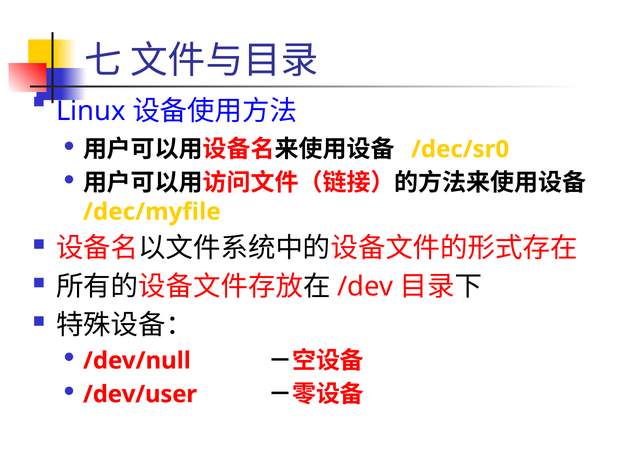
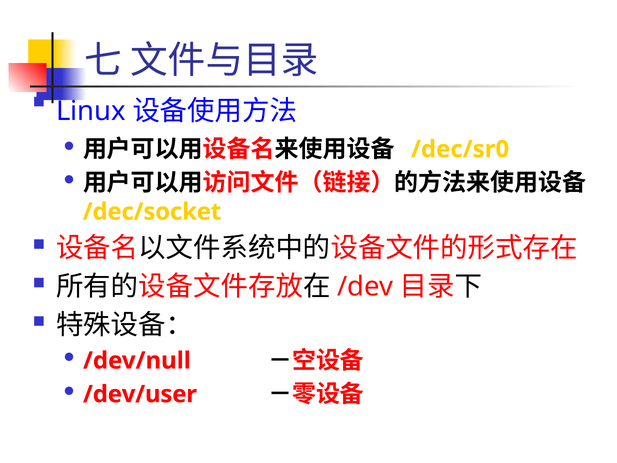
/dec/myfile: /dec/myfile -> /dec/socket (152, 212)
